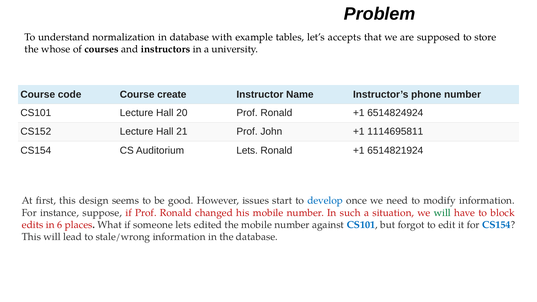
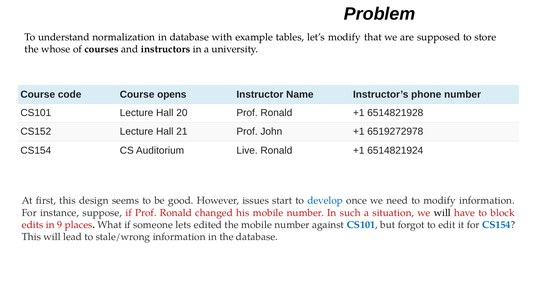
let’s accepts: accepts -> modify (344, 37)
create: create -> opens (172, 95)
6514824924: 6514824924 -> 6514821928 (395, 113)
1114695811: 1114695811 -> 6519272978 (395, 132)
Auditorium Lets: Lets -> Live (247, 150)
will colour: green -> black (442, 213)
6: 6 -> 9 (60, 225)
